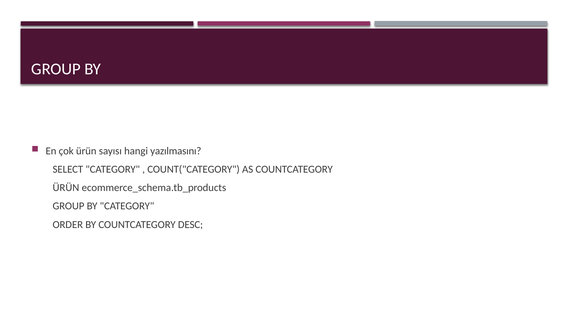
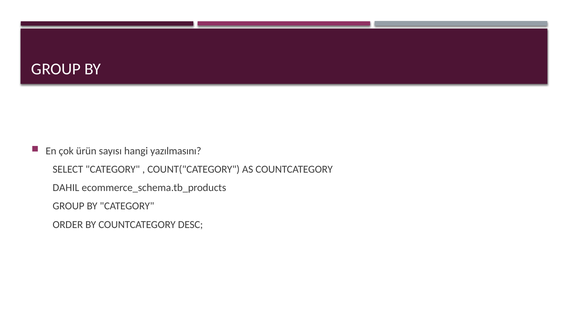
ÜRÜN: ÜRÜN -> DAHIL (66, 188)
